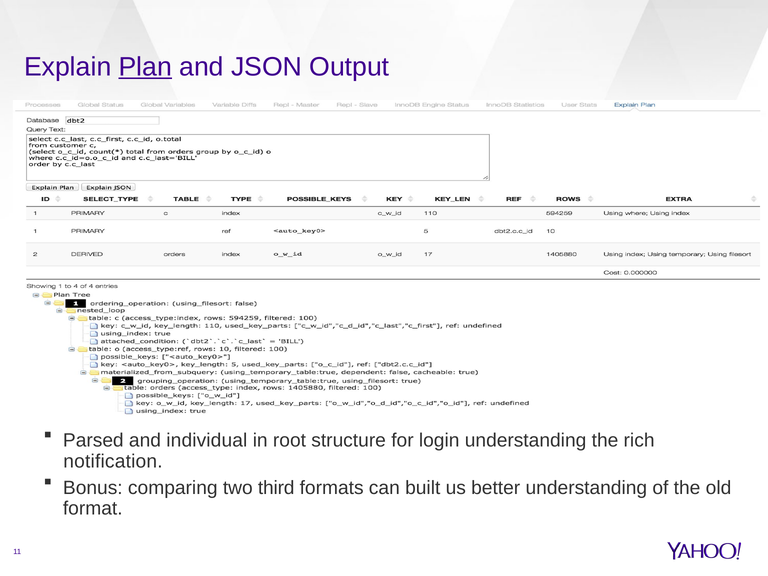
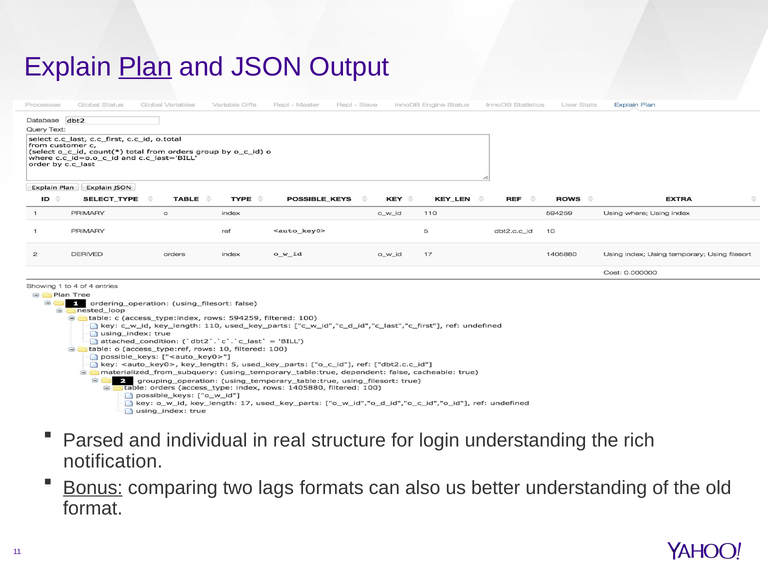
root: root -> real (289, 441)
Bonus underline: none -> present (93, 488)
third: third -> lags (276, 488)
built: built -> also (423, 488)
